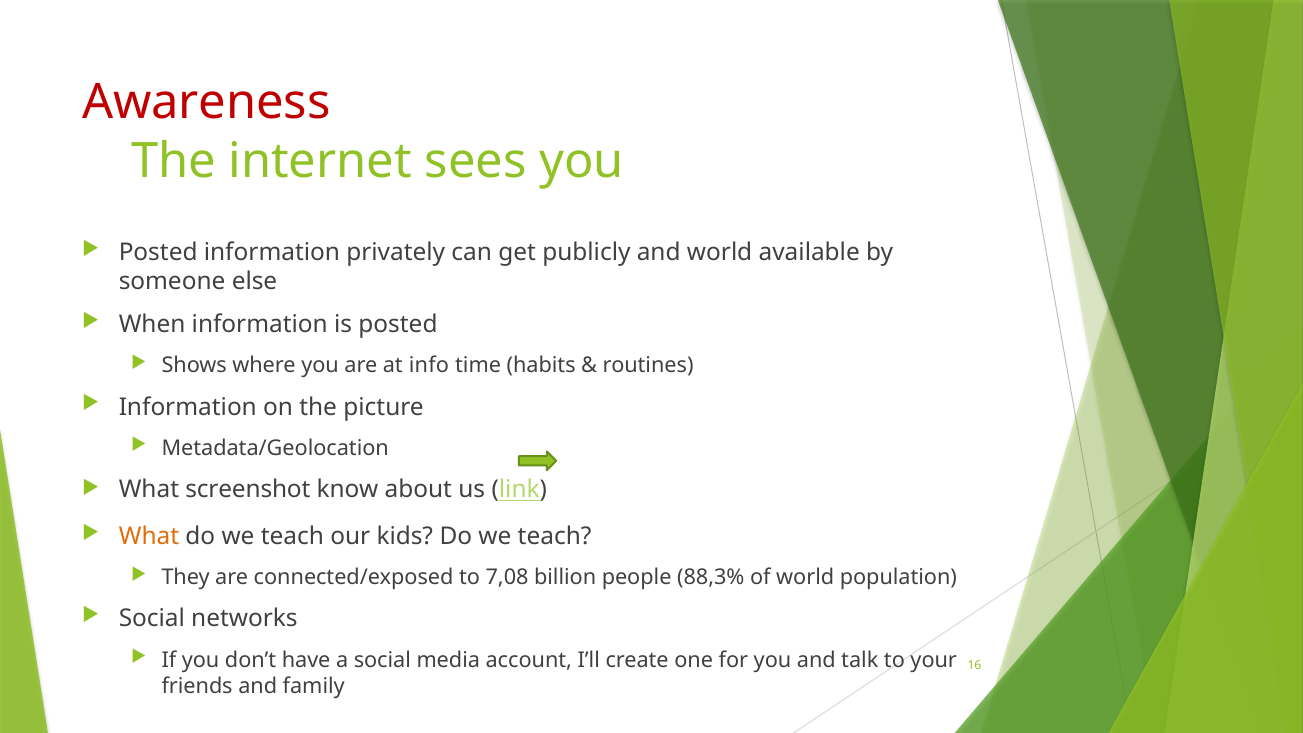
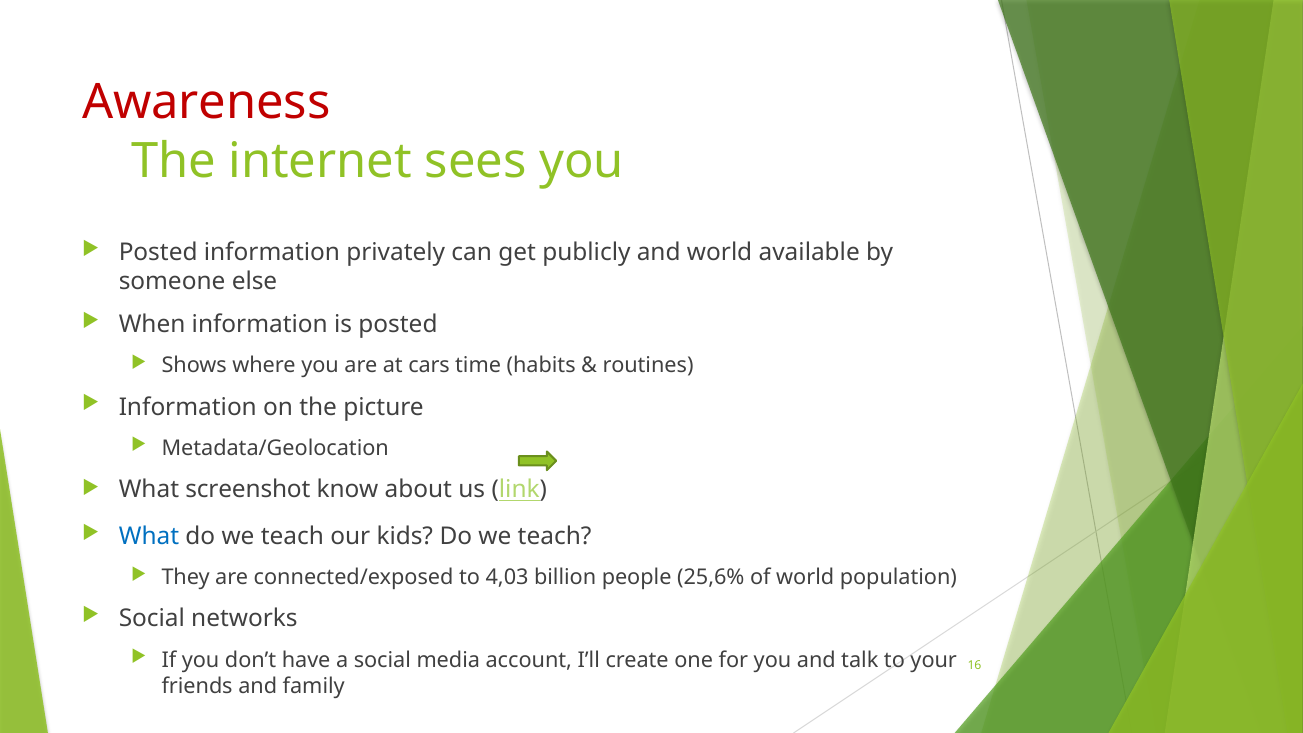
info: info -> cars (429, 365)
What colour: orange -> blue (149, 536)
7,08: 7,08 -> 4,03 (507, 577)
88,3%: 88,3% -> 25,6% (711, 577)
